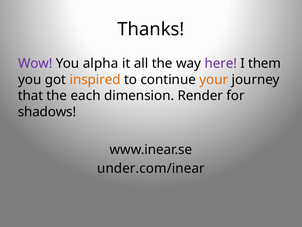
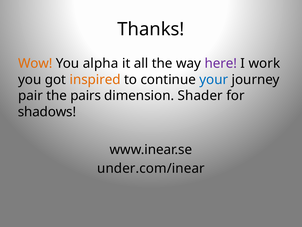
Wow colour: purple -> orange (35, 63)
them: them -> work (264, 63)
your colour: orange -> blue (214, 79)
that: that -> pair (30, 96)
each: each -> pairs (86, 96)
Render: Render -> Shader (200, 96)
